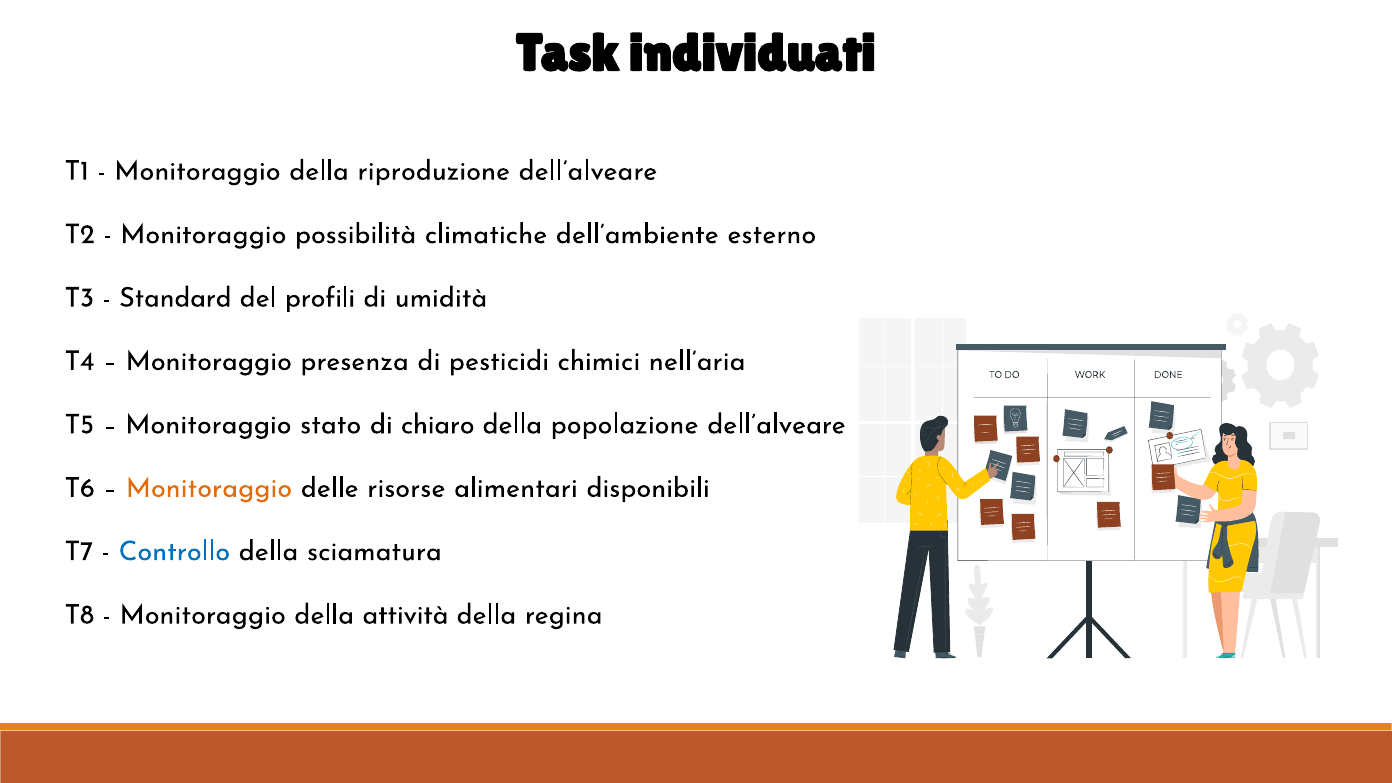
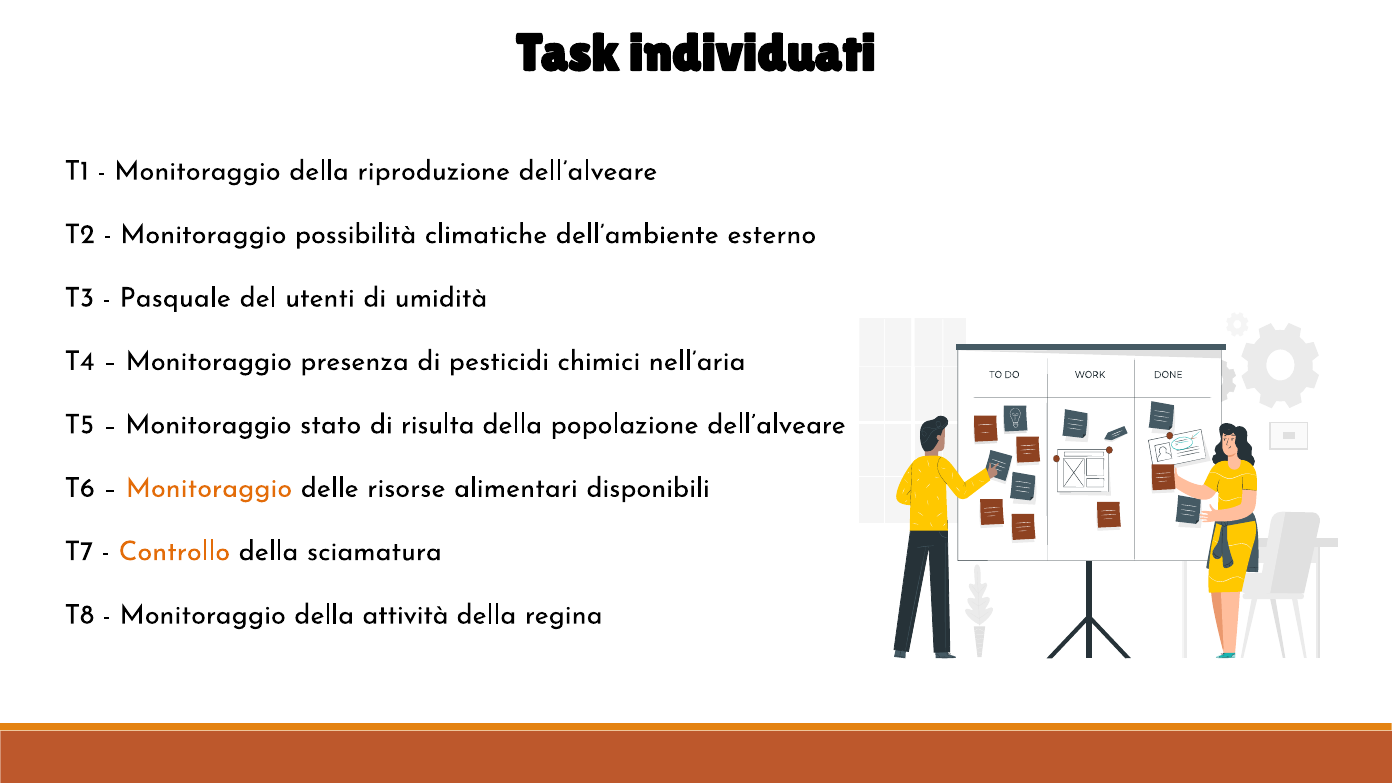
Standard: Standard -> Pasquale (175, 298)
profili: profili -> utenti (320, 298)
chiaro: chiaro -> risulta (438, 424)
Controllo colour: blue -> orange (174, 551)
